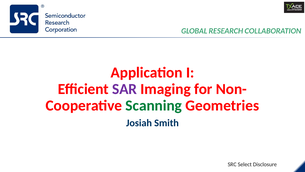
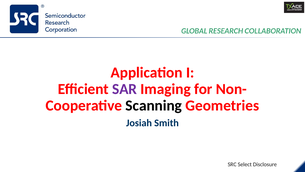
Scanning colour: green -> black (154, 105)
